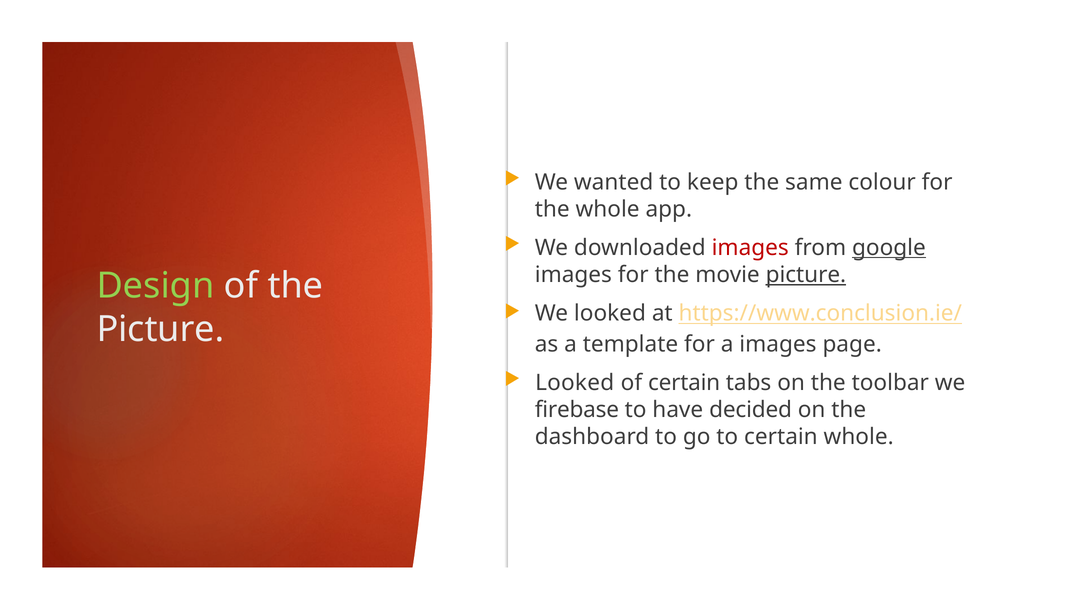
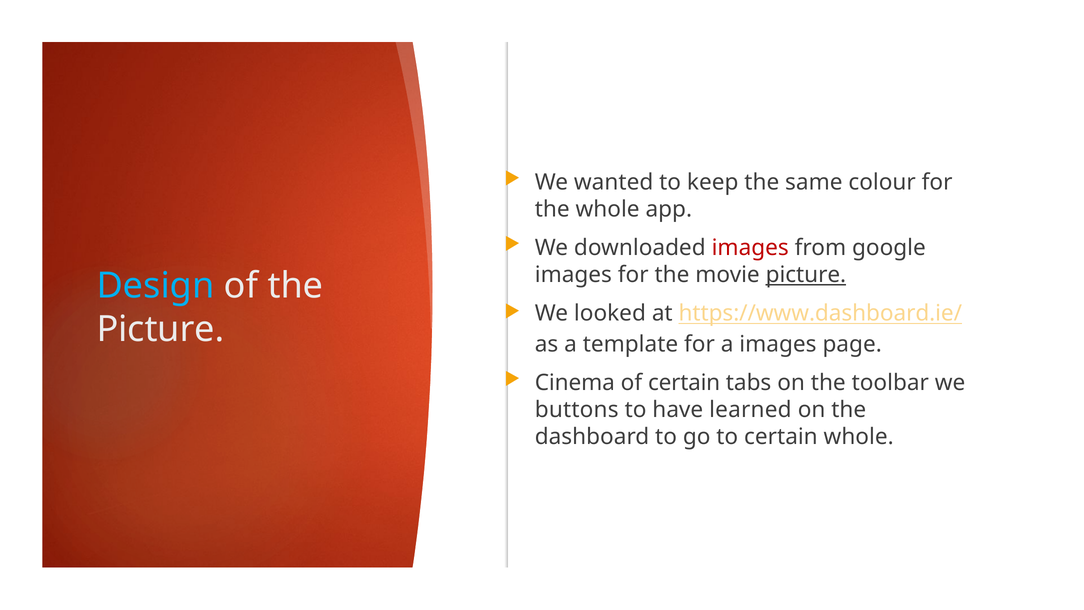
google underline: present -> none (889, 248)
Design colour: light green -> light blue (155, 286)
https://www.conclusion.ie/: https://www.conclusion.ie/ -> https://www.dashboard.ie/ (820, 313)
Looked: Looked -> Cinema (575, 383)
firebase: firebase -> buttons (577, 410)
decided: decided -> learned (750, 410)
